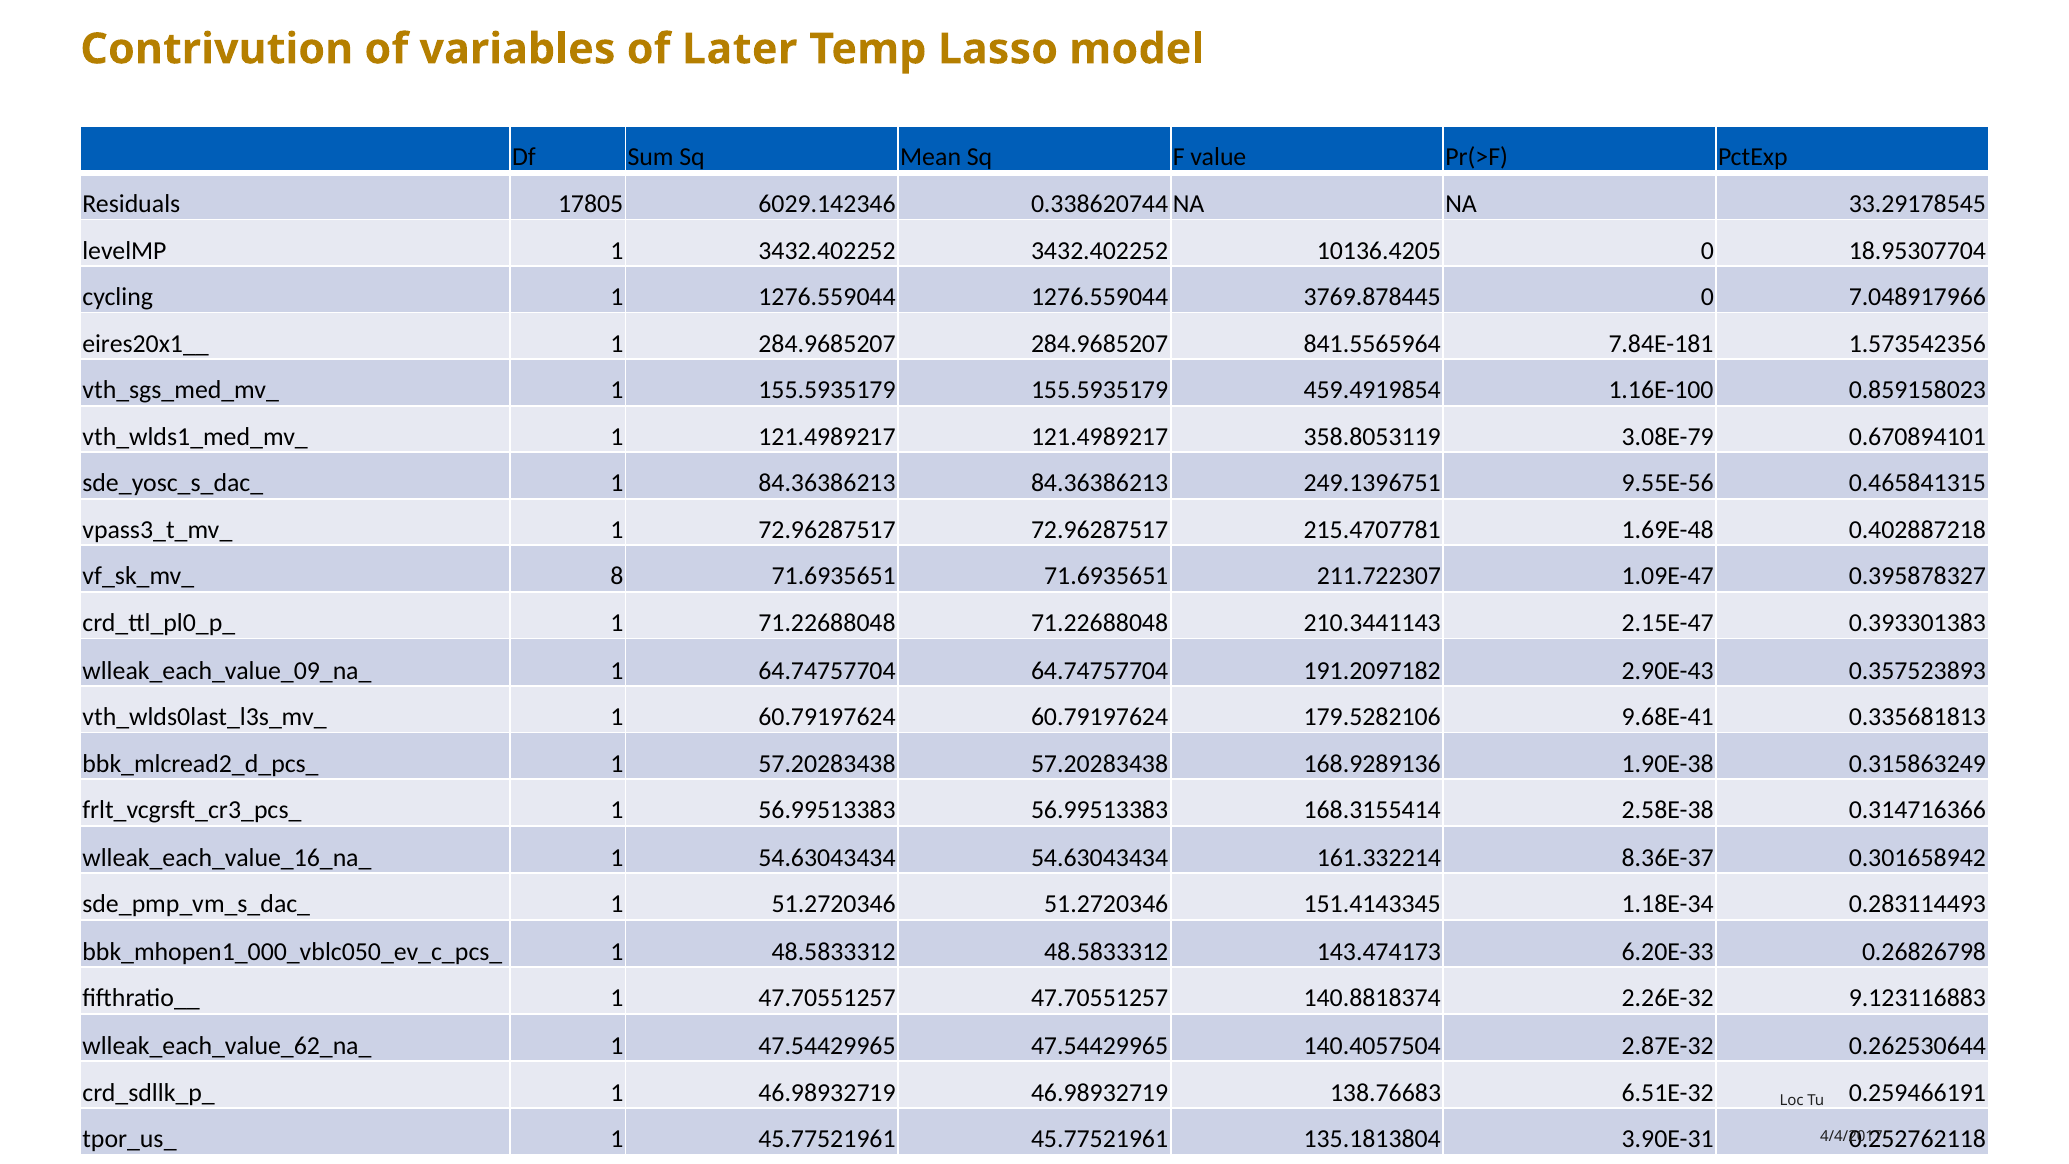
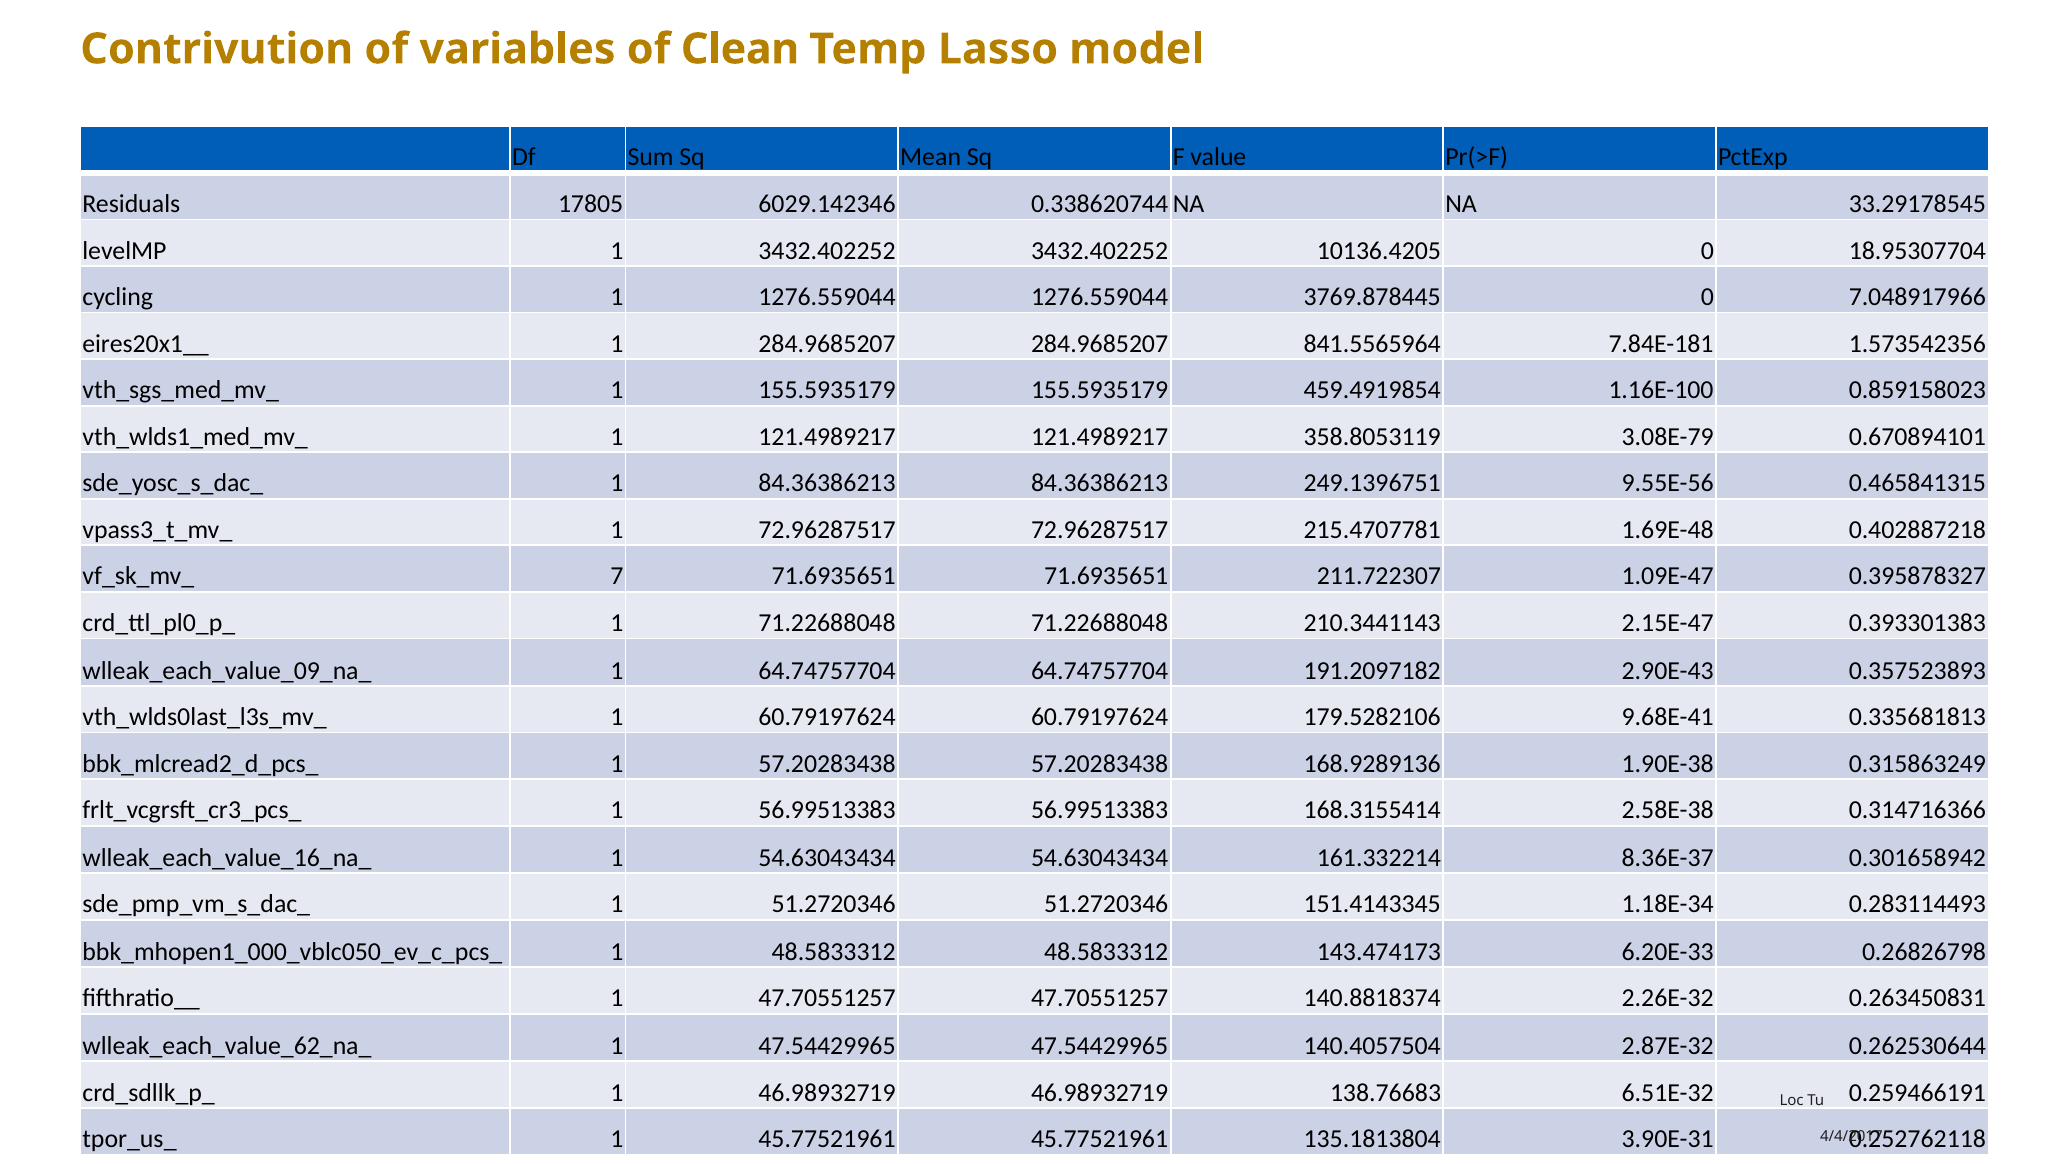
Later: Later -> Clean (740, 49)
8: 8 -> 7 (617, 576)
9.123116883: 9.123116883 -> 0.263450831 (1917, 998)
